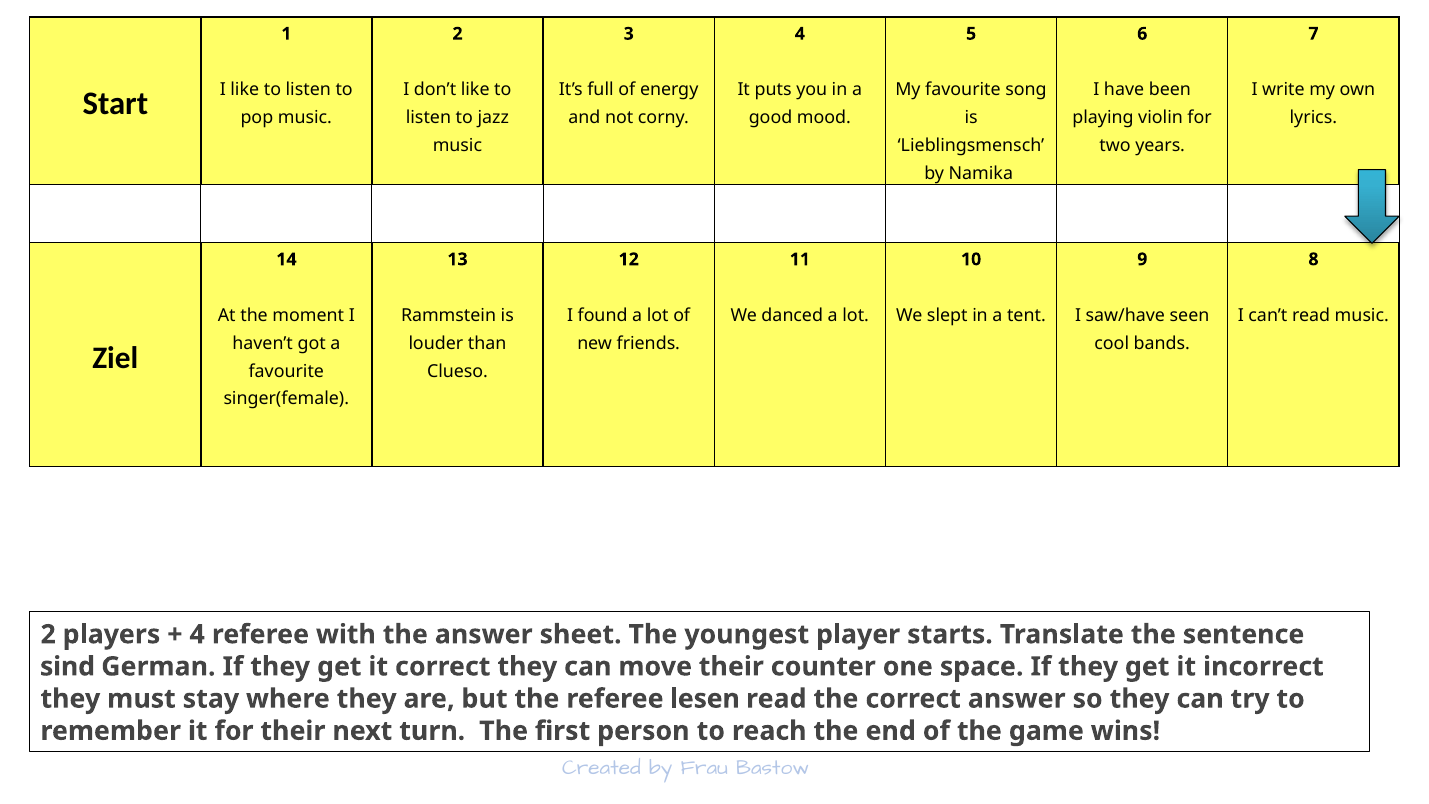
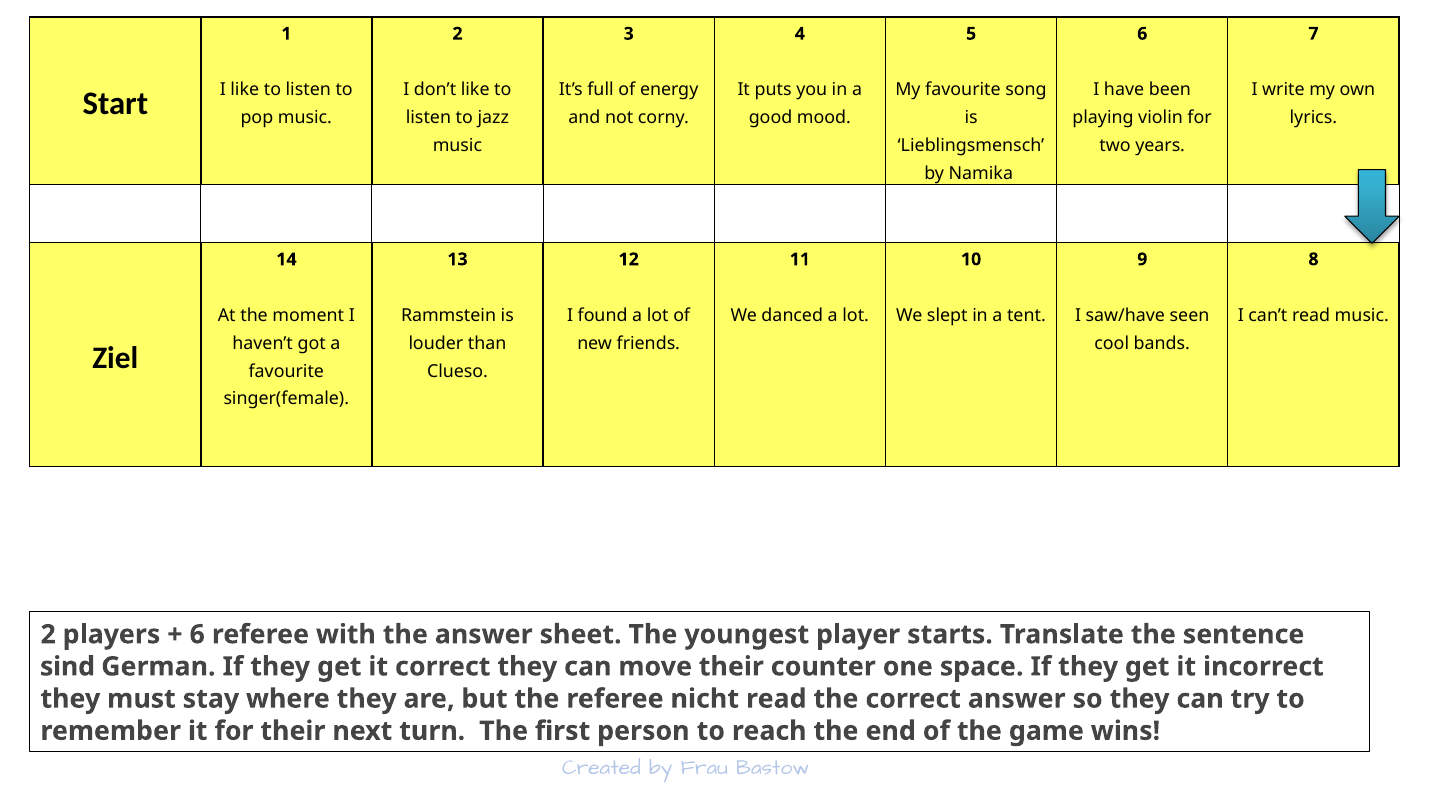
4: 4 -> 6 (197, 634)
lesen: lesen -> nicht (705, 699)
